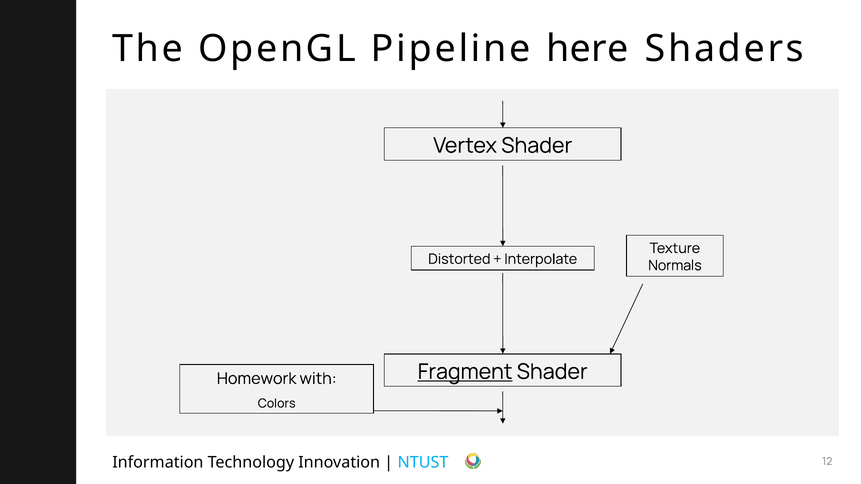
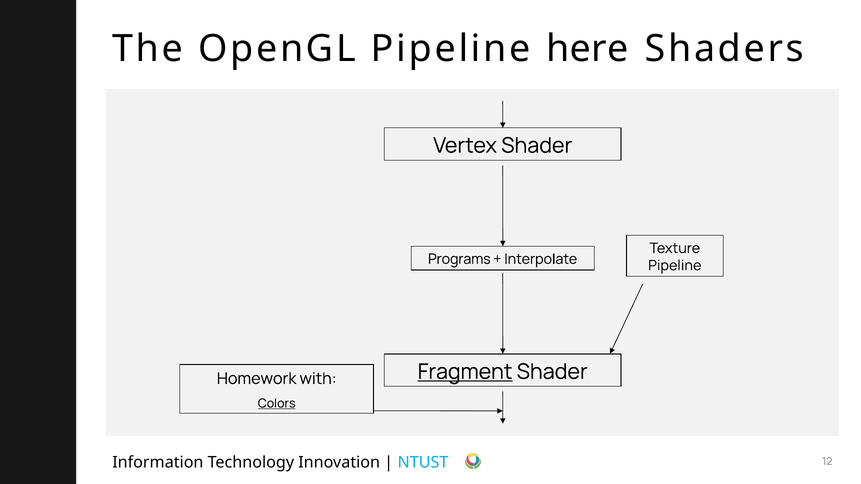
Distorted: Distorted -> Programs (459, 259)
Normals: Normals -> Pipeline (675, 266)
Colors underline: none -> present (277, 404)
